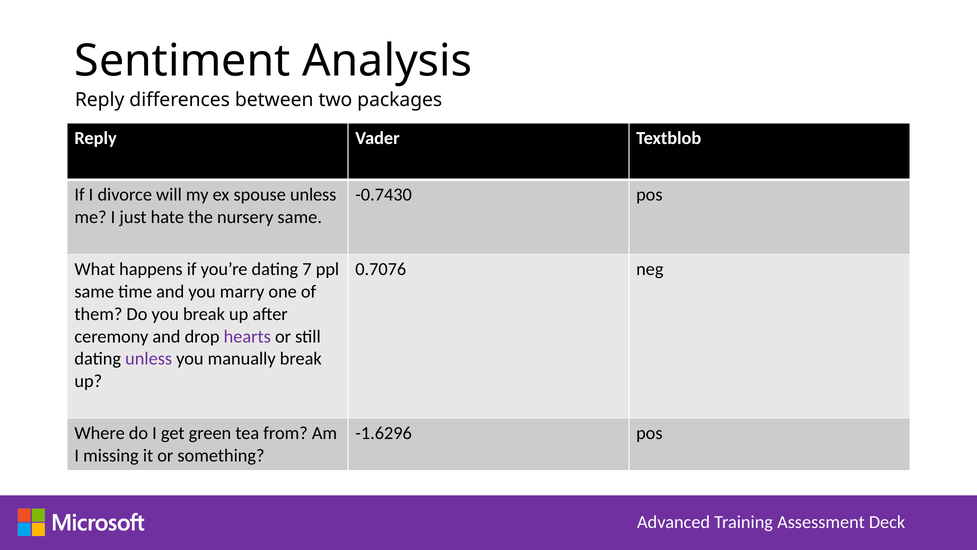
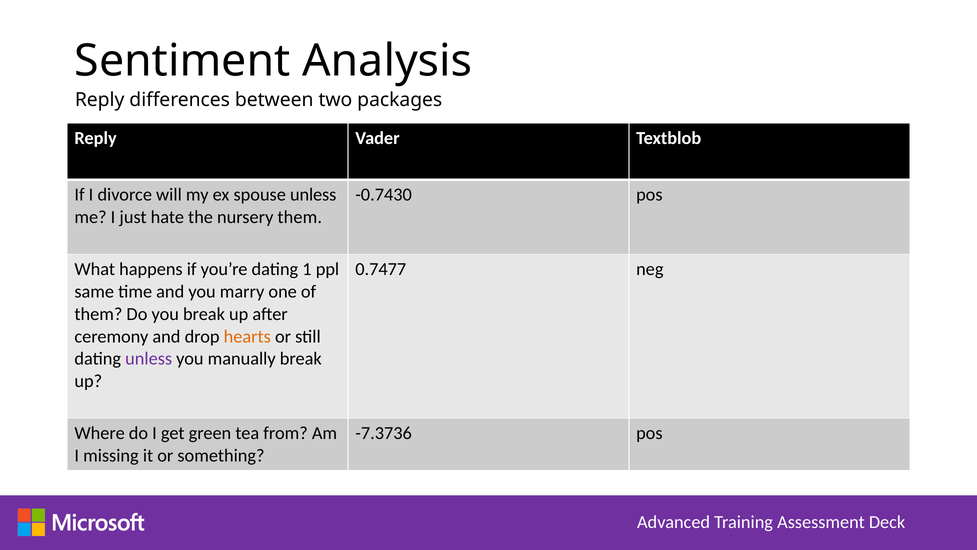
nursery same: same -> them (300, 217)
7: 7 -> 1 (307, 269)
0.7076: 0.7076 -> 0.7477 (381, 269)
hearts colour: purple -> orange (247, 336)
-1.6296: -1.6296 -> -7.3736 (384, 433)
